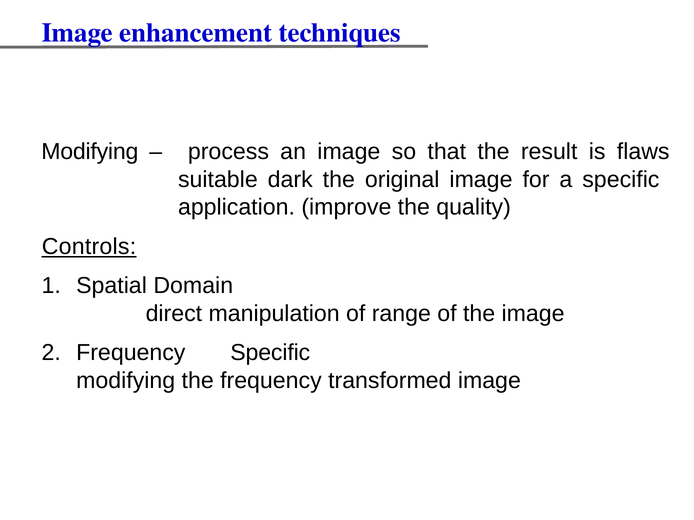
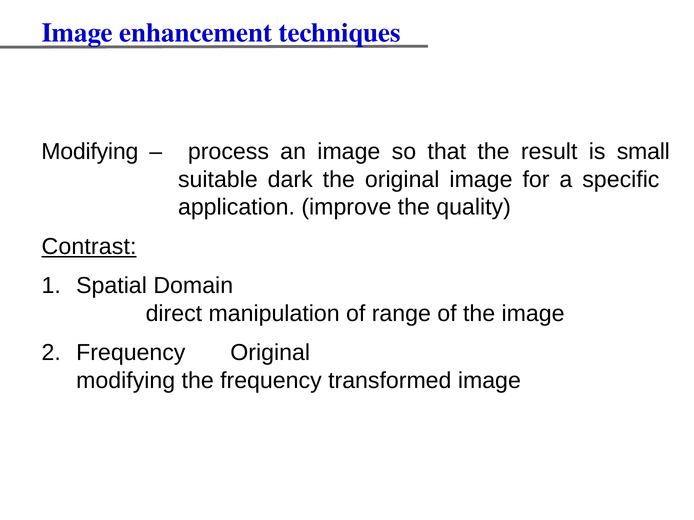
flaws: flaws -> small (643, 152)
Controls: Controls -> Contrast (89, 247)
Frequency Specific: Specific -> Original (270, 353)
